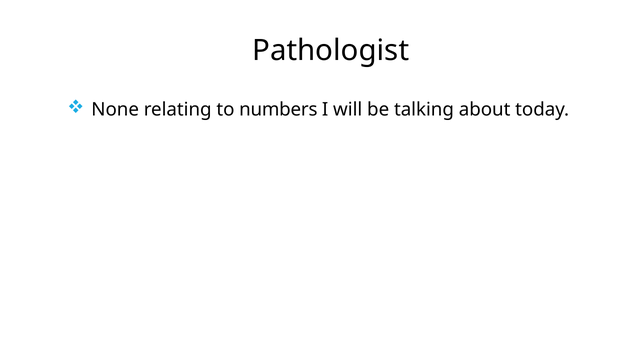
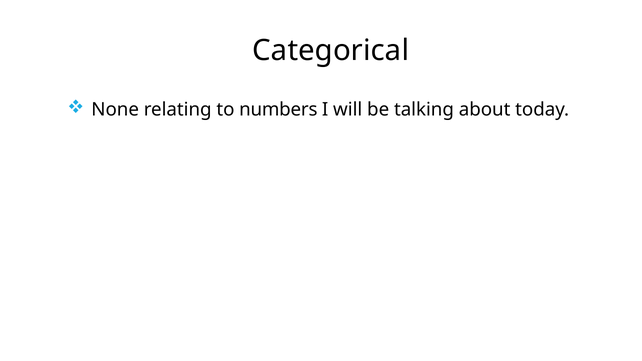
Pathologist: Pathologist -> Categorical (331, 51)
